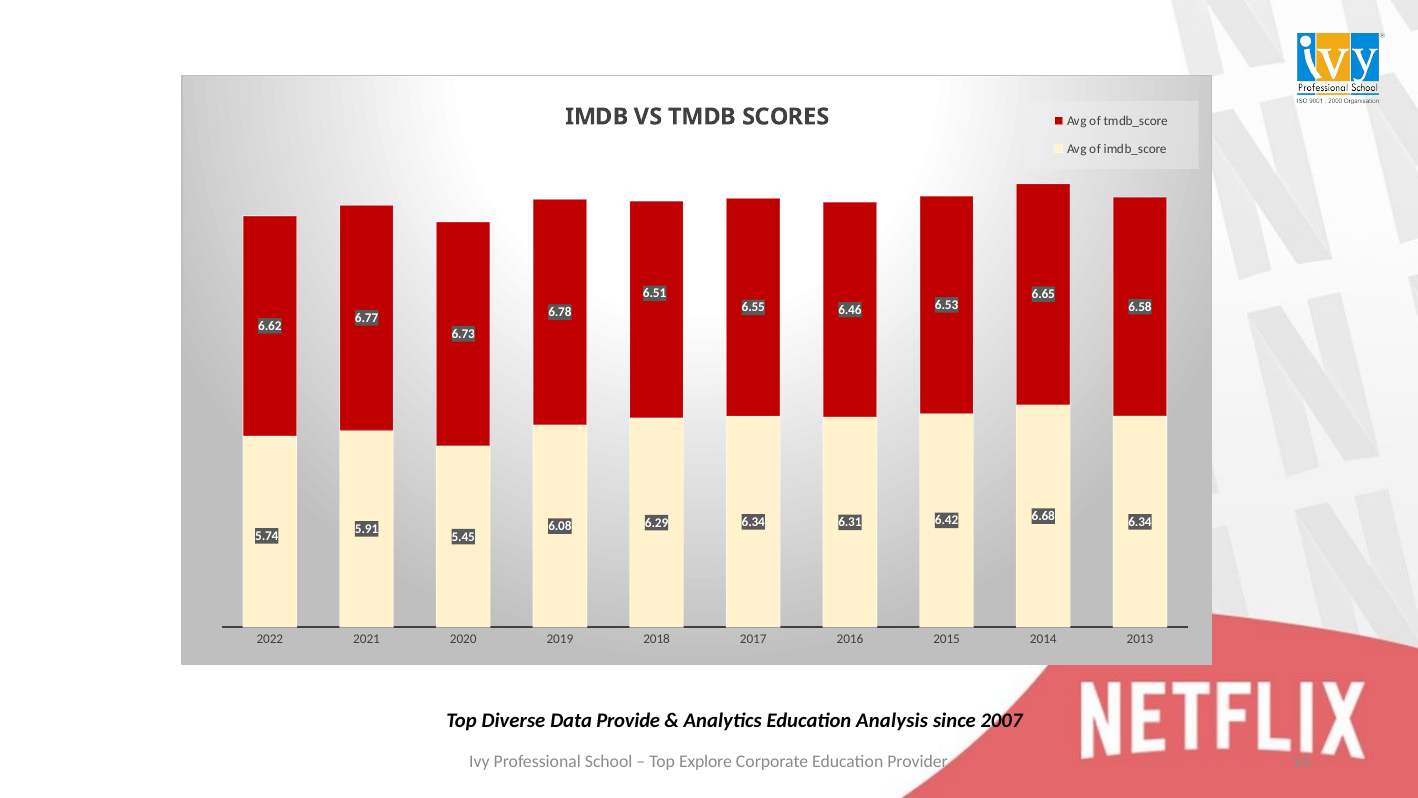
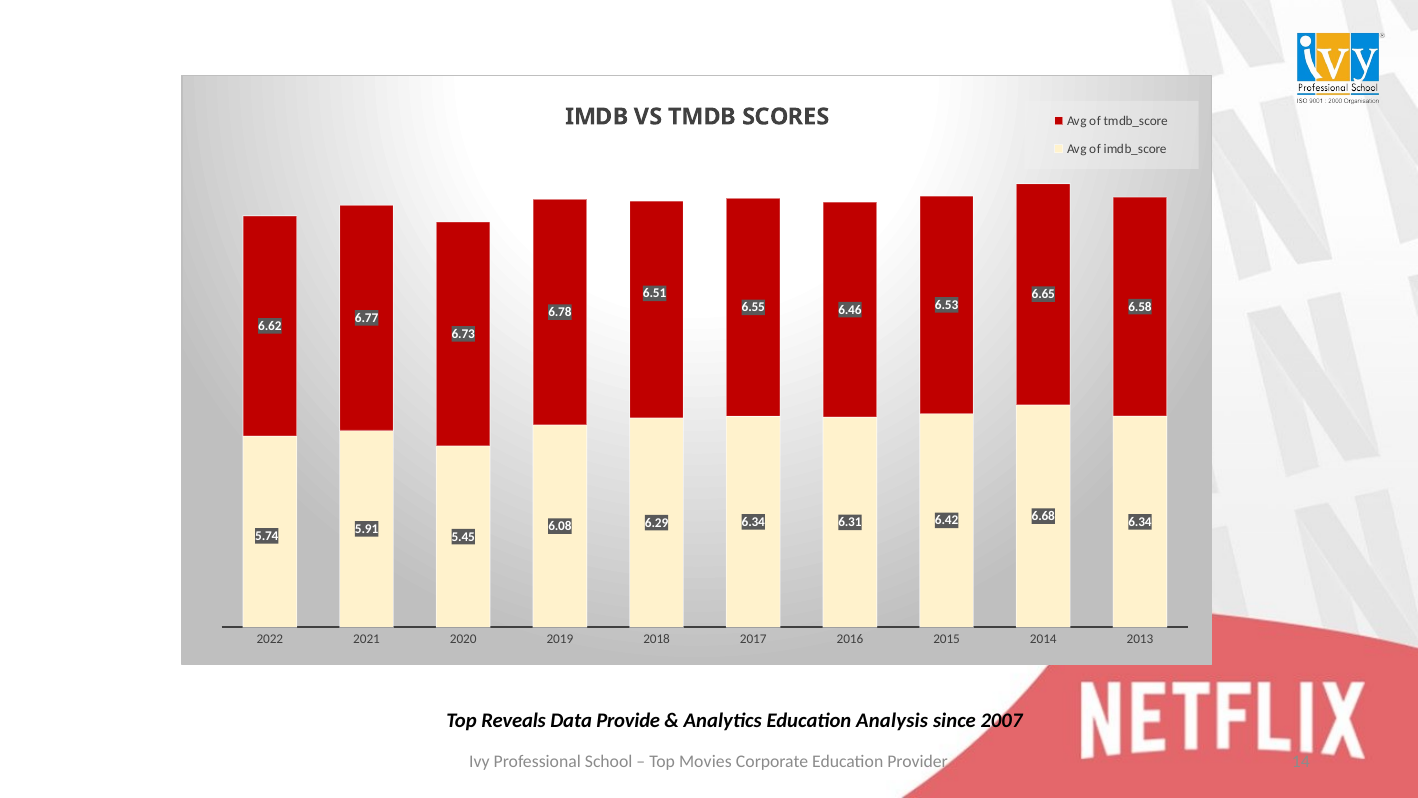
Diverse: Diverse -> Reveals (514, 720)
Explore: Explore -> Movies (705, 762)
